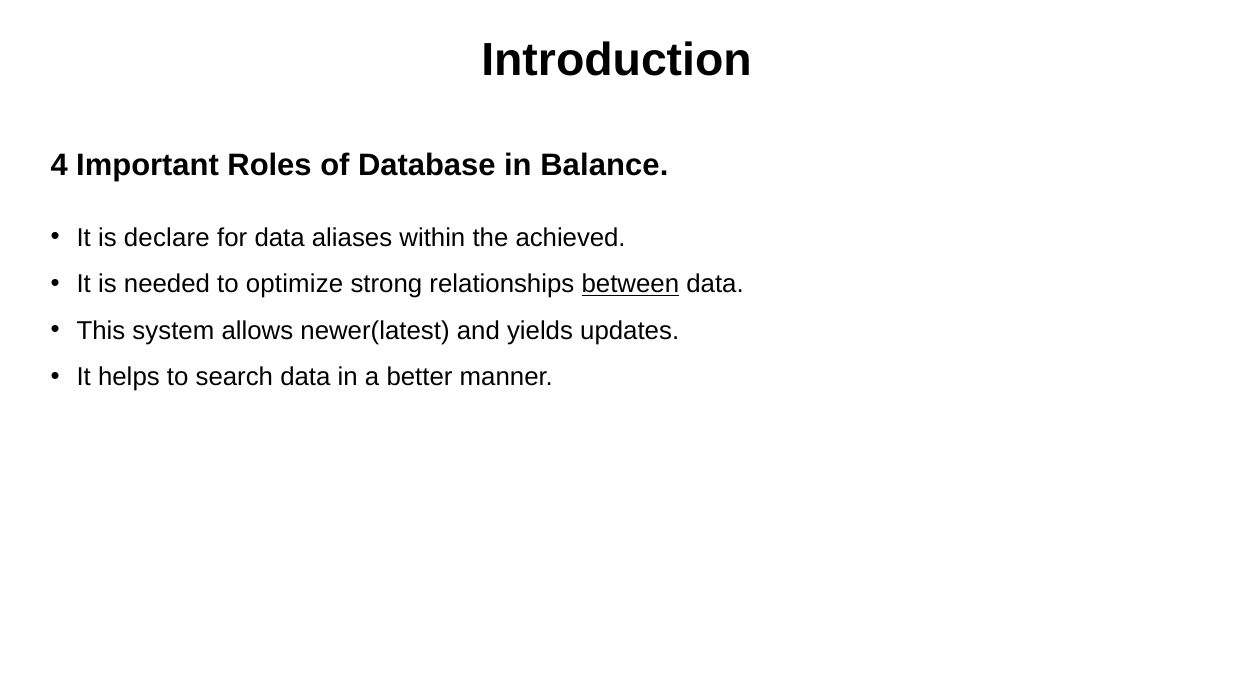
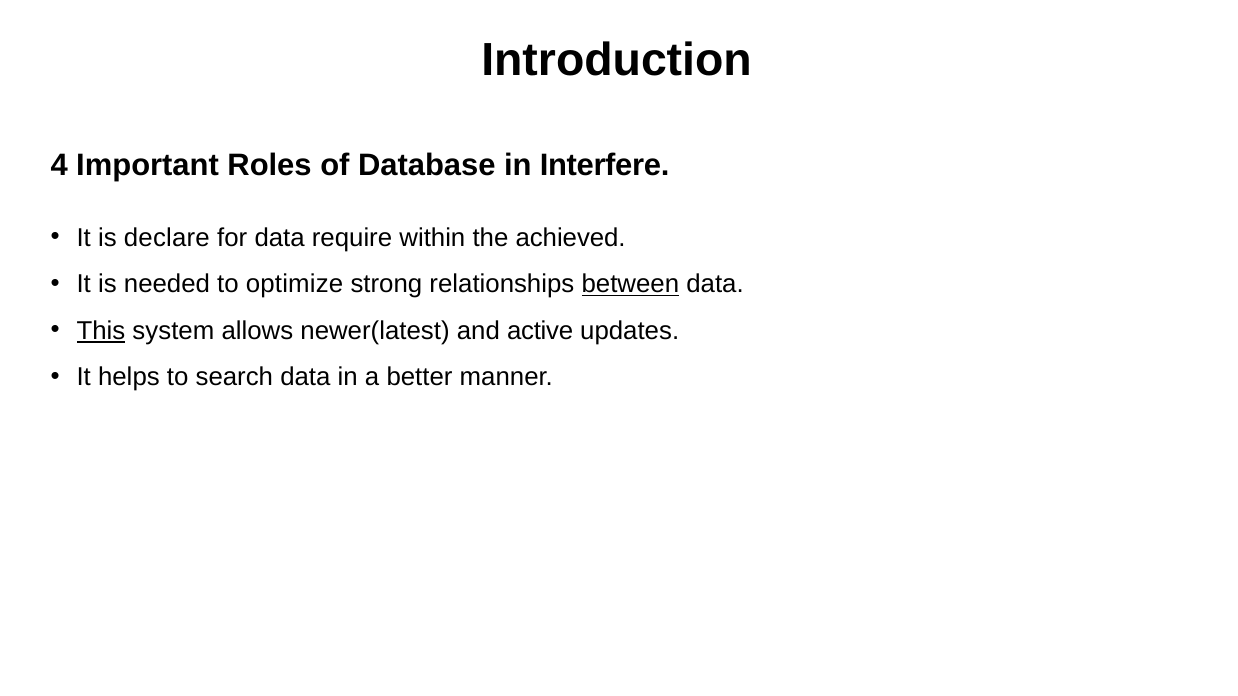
Balance: Balance -> Interfere (605, 166)
aliases: aliases -> require (352, 238)
This underline: none -> present (101, 331)
yields: yields -> active (540, 331)
